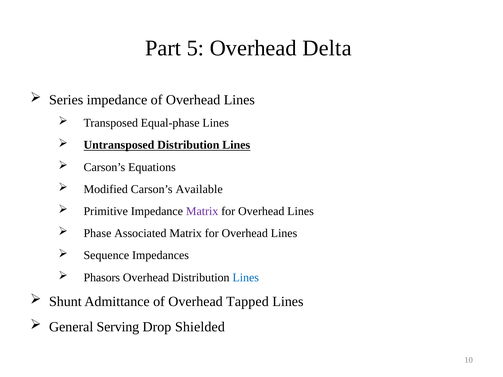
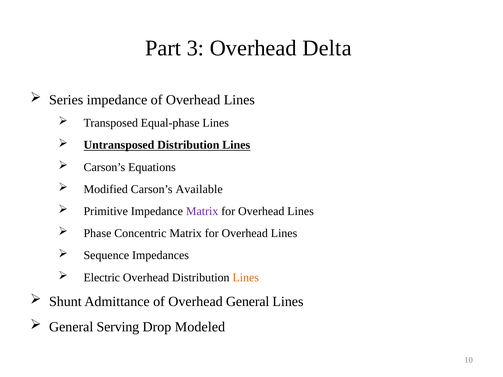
5: 5 -> 3 (195, 48)
Associated: Associated -> Concentric (140, 233)
Phasors: Phasors -> Electric (102, 278)
Lines colour: blue -> orange (246, 278)
Overhead Tapped: Tapped -> General (248, 302)
Shielded: Shielded -> Modeled (200, 327)
